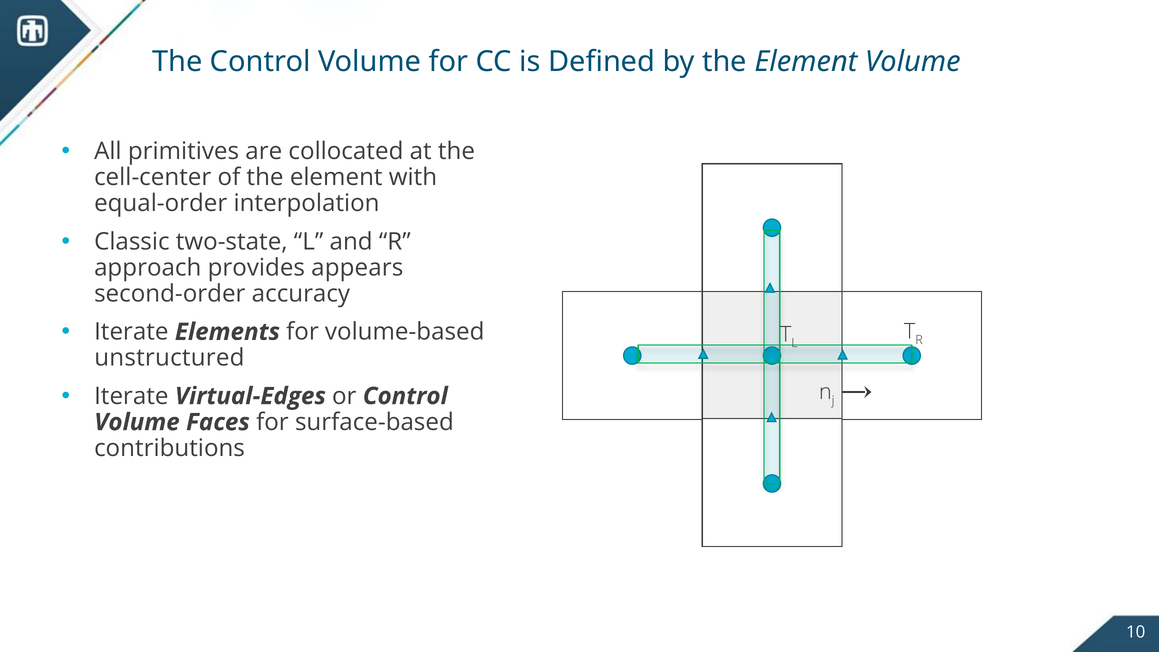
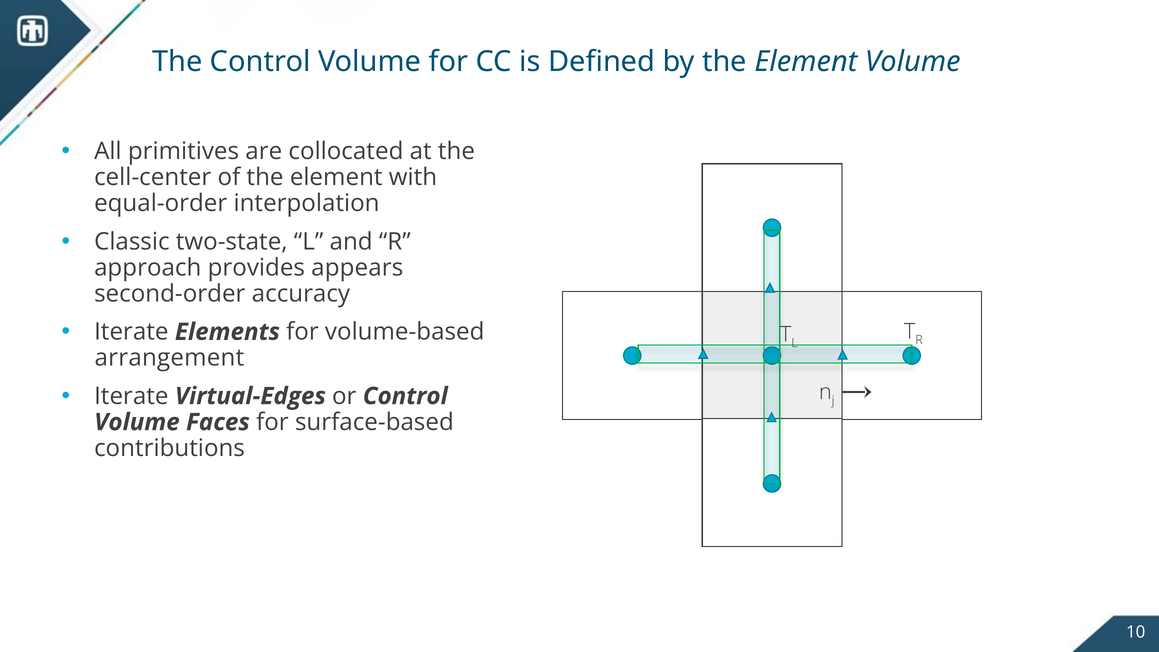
unstructured: unstructured -> arrangement (169, 358)
